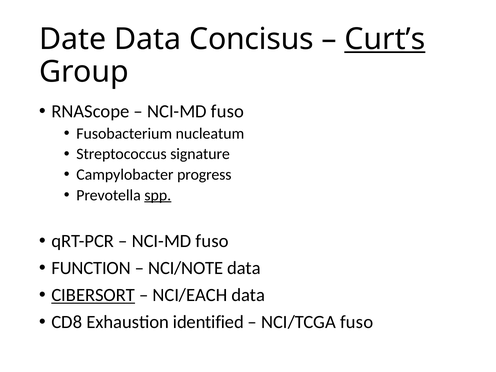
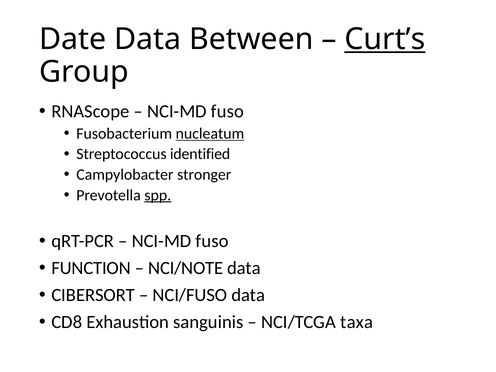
Concisus: Concisus -> Between (251, 39)
nucleatum underline: none -> present (210, 134)
signature: signature -> identified (200, 154)
progress: progress -> stronger (204, 175)
CIBERSORT underline: present -> none (93, 295)
NCI/EACH: NCI/EACH -> NCI/FUSO (190, 295)
identified: identified -> sanguinis (208, 322)
NCI/TCGA fuso: fuso -> taxa (357, 322)
